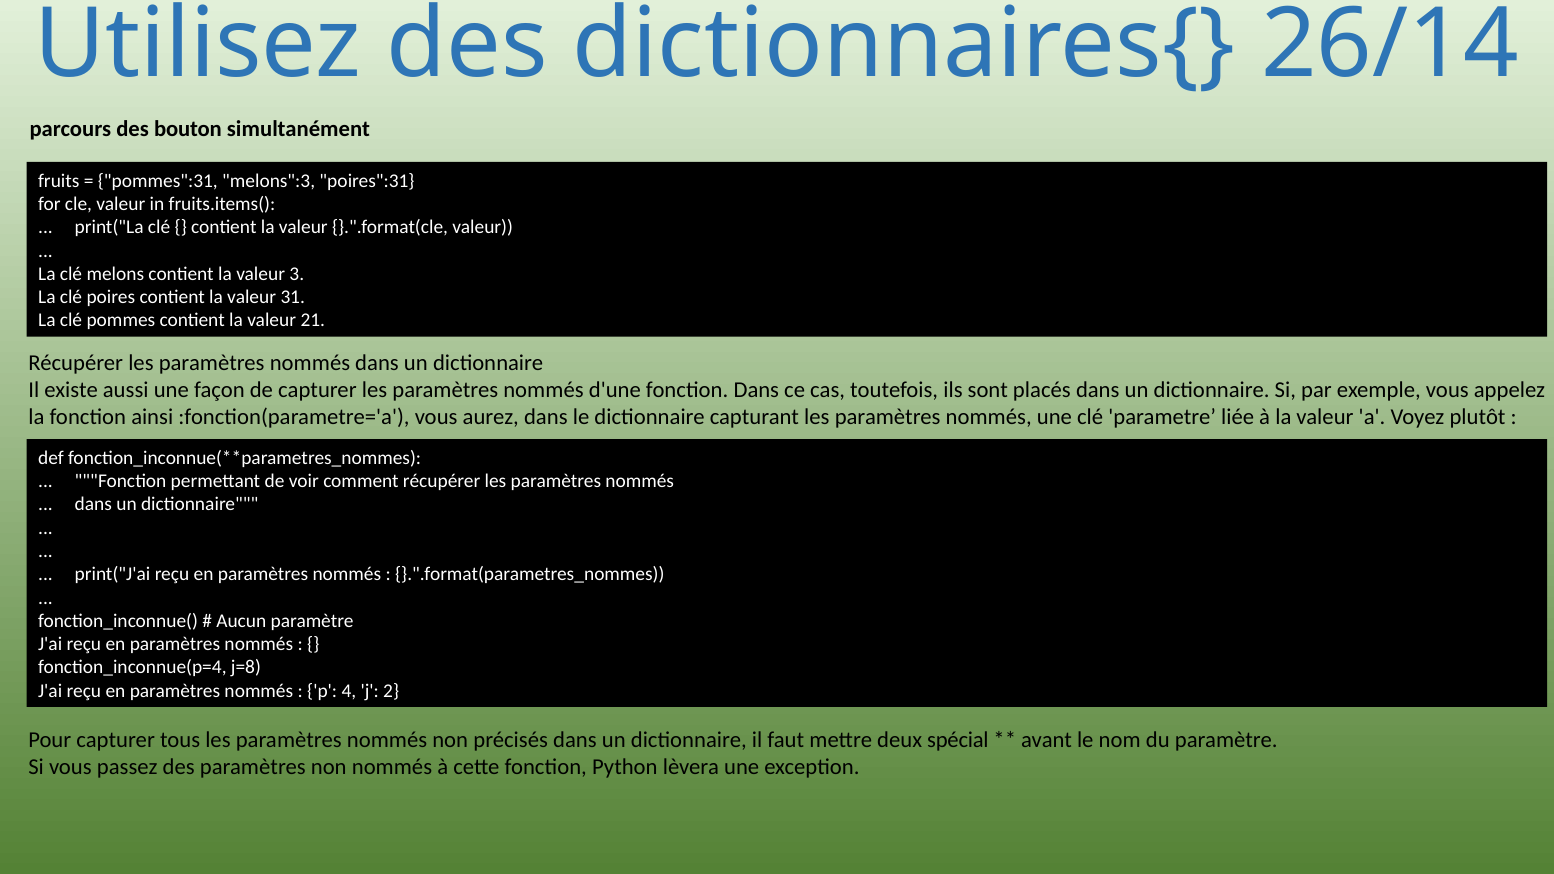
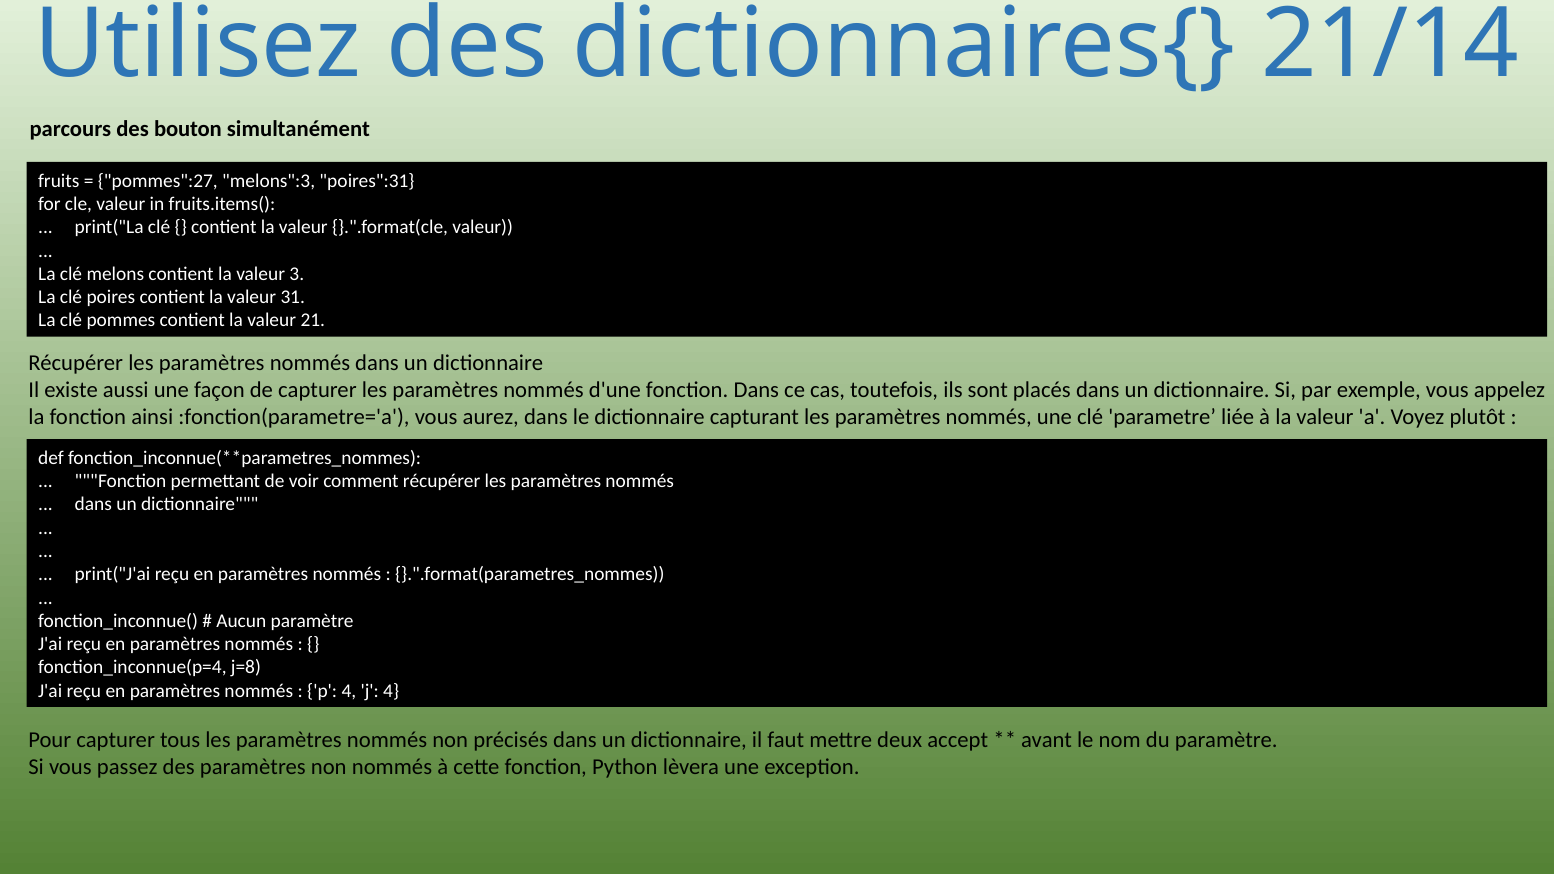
26/14: 26/14 -> 21/14 (1390, 45)
pommes":31: pommes":31 -> pommes":27 (158, 181)
j 2: 2 -> 4 (391, 691)
spécial: spécial -> accept (958, 740)
